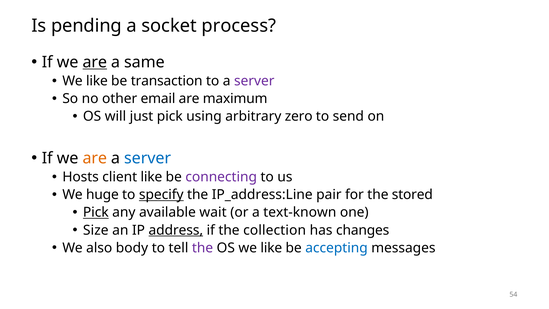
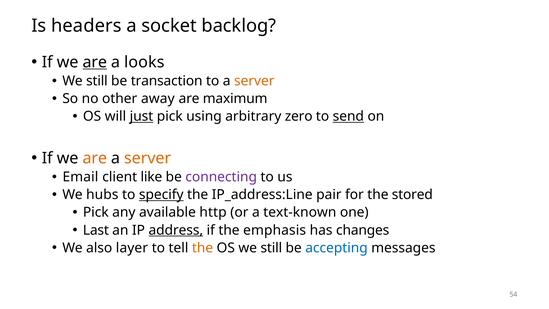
pending: pending -> headers (86, 26)
process: process -> backlog (239, 26)
same: same -> looks (144, 62)
like: like -> still (97, 81)
server colour: purple -> orange (254, 81)
email: email -> away (158, 99)
just underline: none -> present (141, 116)
send underline: none -> present (348, 116)
server colour: blue -> orange (148, 158)
Hosts: Hosts -> Email (80, 177)
huge: huge -> hubs (102, 195)
Pick underline: present -> none (96, 212)
wait: wait -> http (213, 212)
Size: Size -> Last (96, 230)
collection: collection -> emphasis (275, 230)
body: body -> layer (132, 248)
the colour: purple -> orange (203, 248)
OS we like: like -> still (271, 248)
